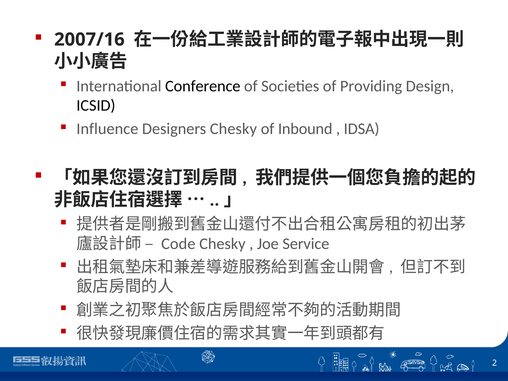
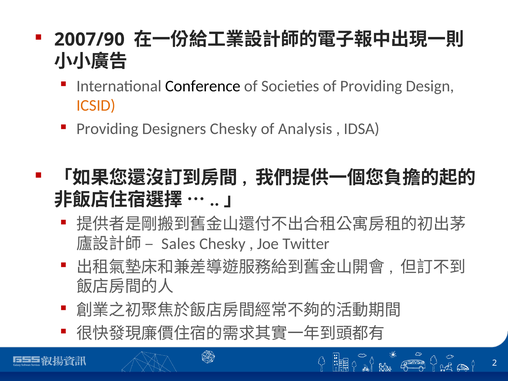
2007/16: 2007/16 -> 2007/90 (89, 40)
ICSID colour: black -> orange (96, 106)
Influence: Influence -> Providing (107, 129)
Inbound: Inbound -> Analysis (305, 129)
Code: Code -> Sales (178, 244)
Service: Service -> Twitter (306, 244)
